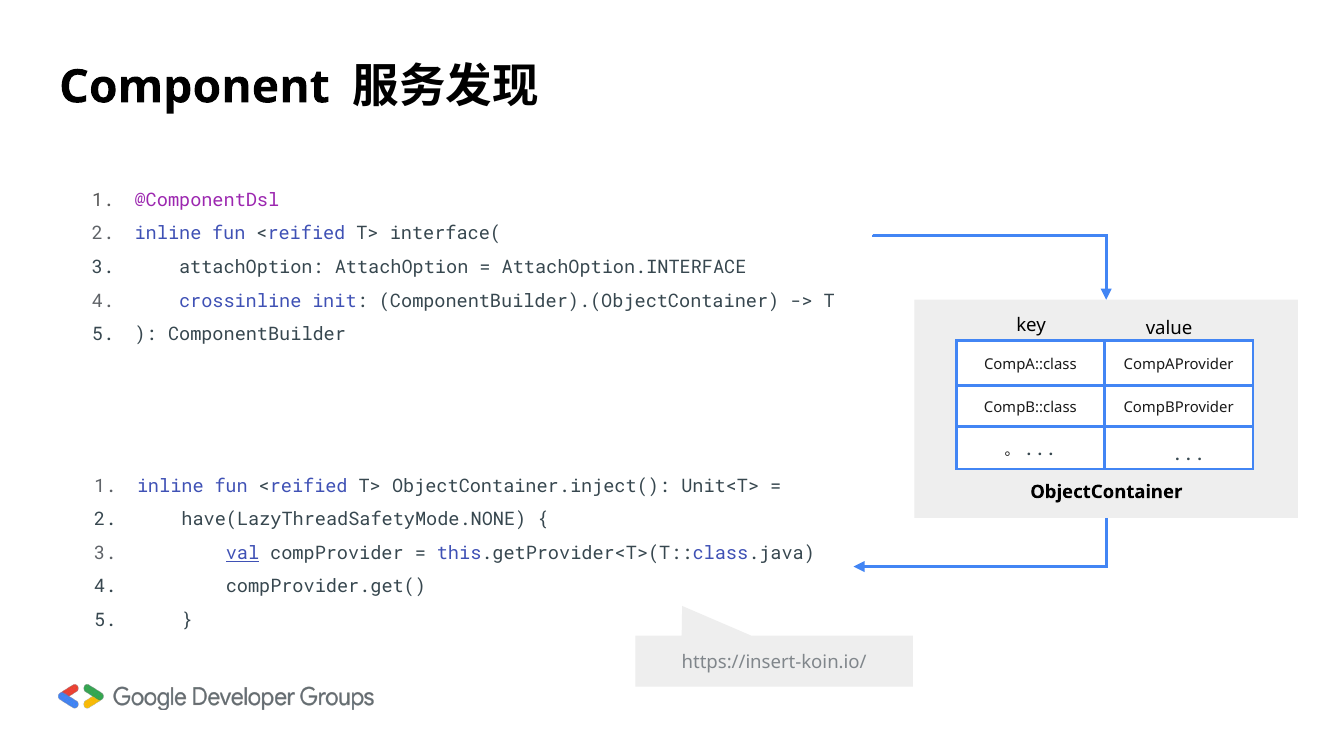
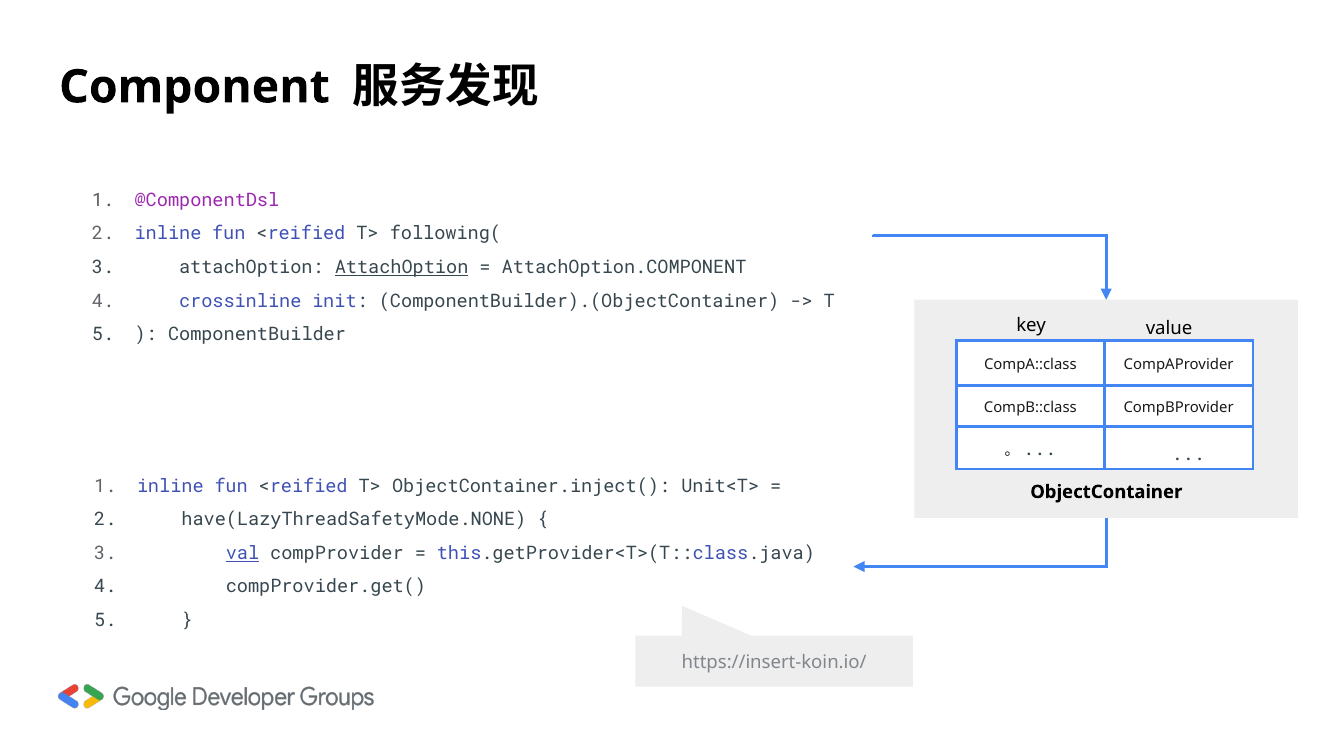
interface(: interface( -> following( (445, 234)
AttachOption underline: none -> present (402, 267)
AttachOption.INTERFACE: AttachOption.INTERFACE -> AttachOption.COMPONENT (624, 267)
